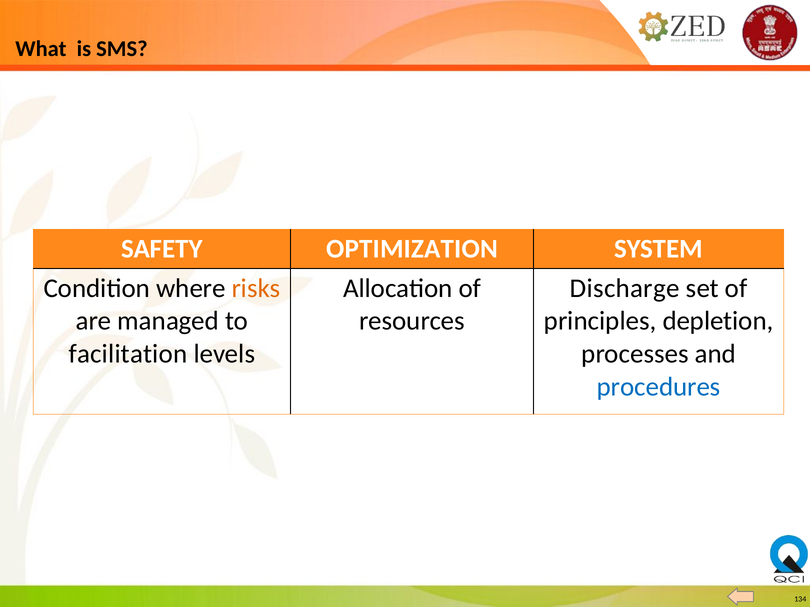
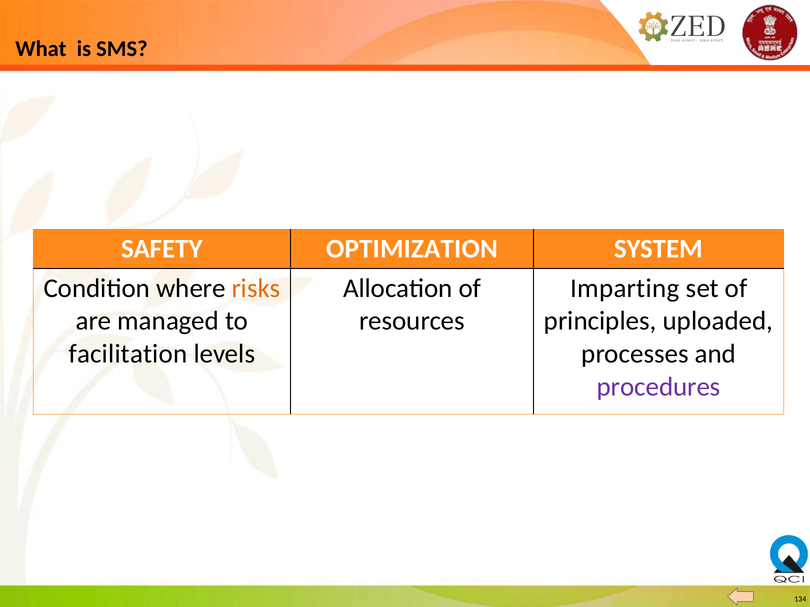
Discharge: Discharge -> Imparting (625, 288)
depletion: depletion -> uploaded (718, 321)
procedures colour: blue -> purple (659, 387)
